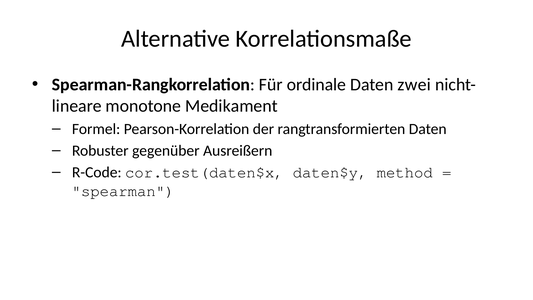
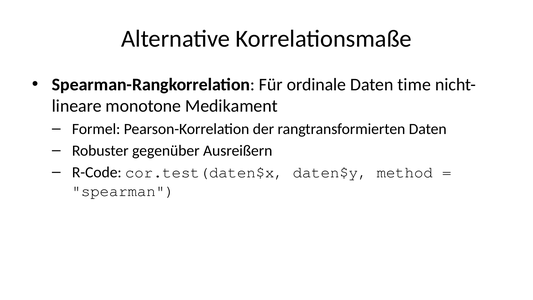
zwei: zwei -> time (414, 85)
